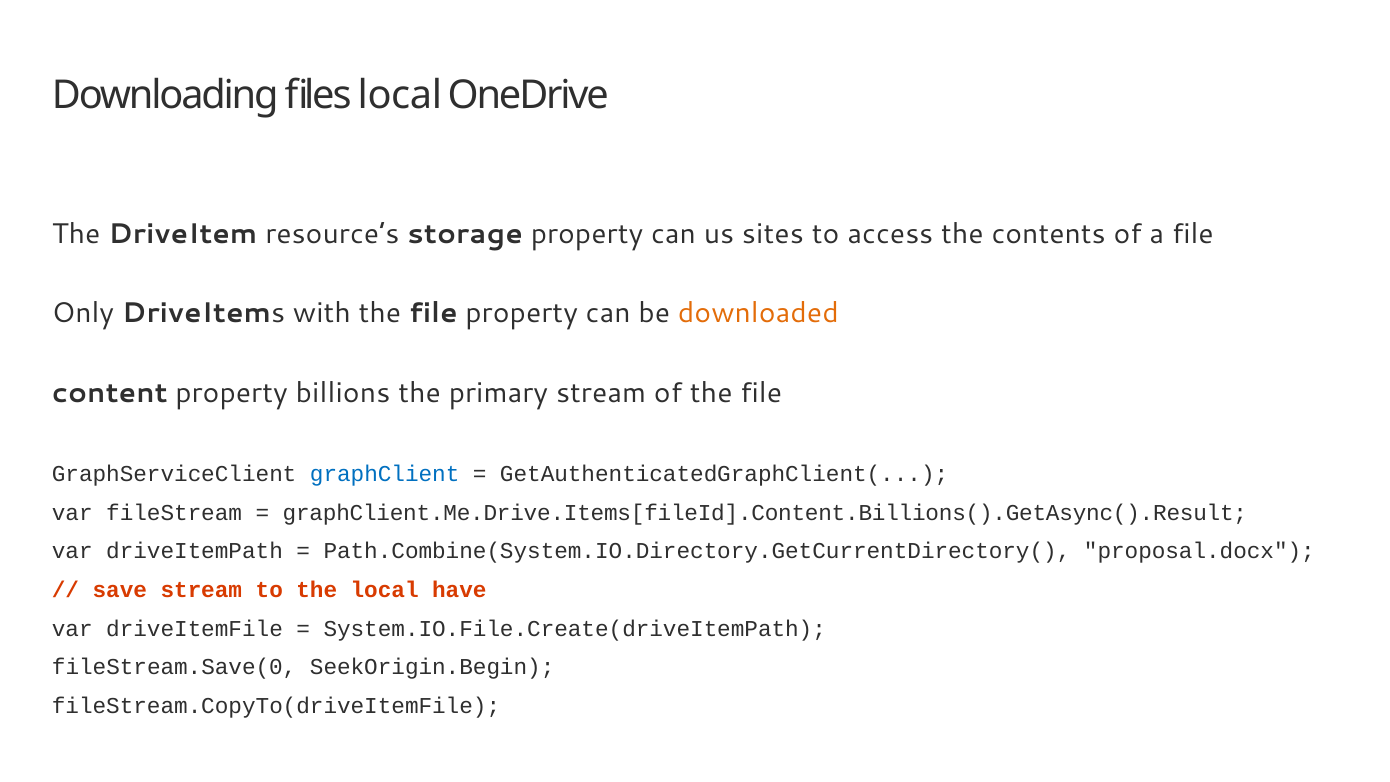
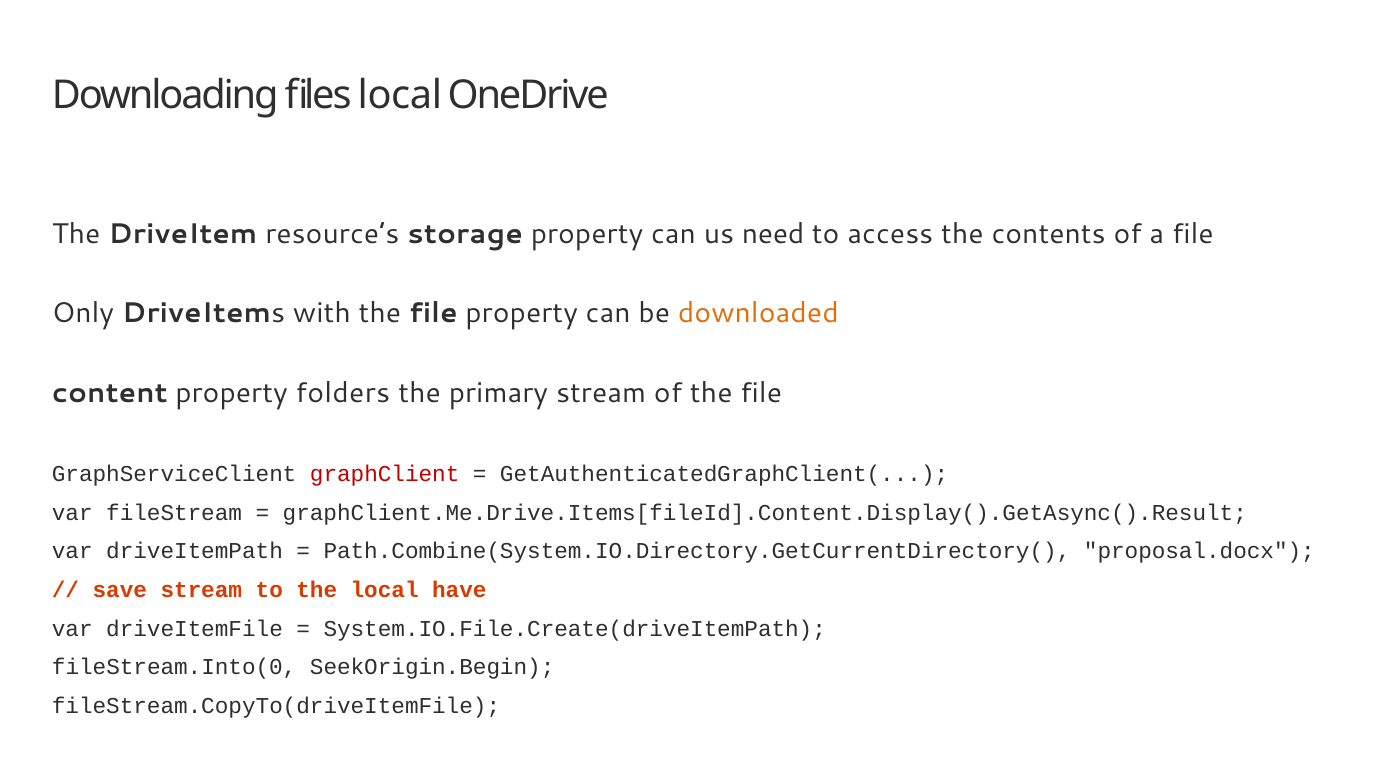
sites: sites -> need (773, 234)
billions: billions -> folders (343, 393)
graphClient colour: blue -> red (385, 474)
graphClient.Me.Drive.Items[fileId].Content.Billions().GetAsync().Result: graphClient.Me.Drive.Items[fileId].Content.Billions().GetAsync().Result -> graphClient.Me.Drive.Items[fileId].Content.Display().GetAsync().Result (765, 513)
fileStream.Save(0: fileStream.Save(0 -> fileStream.Into(0 (174, 667)
